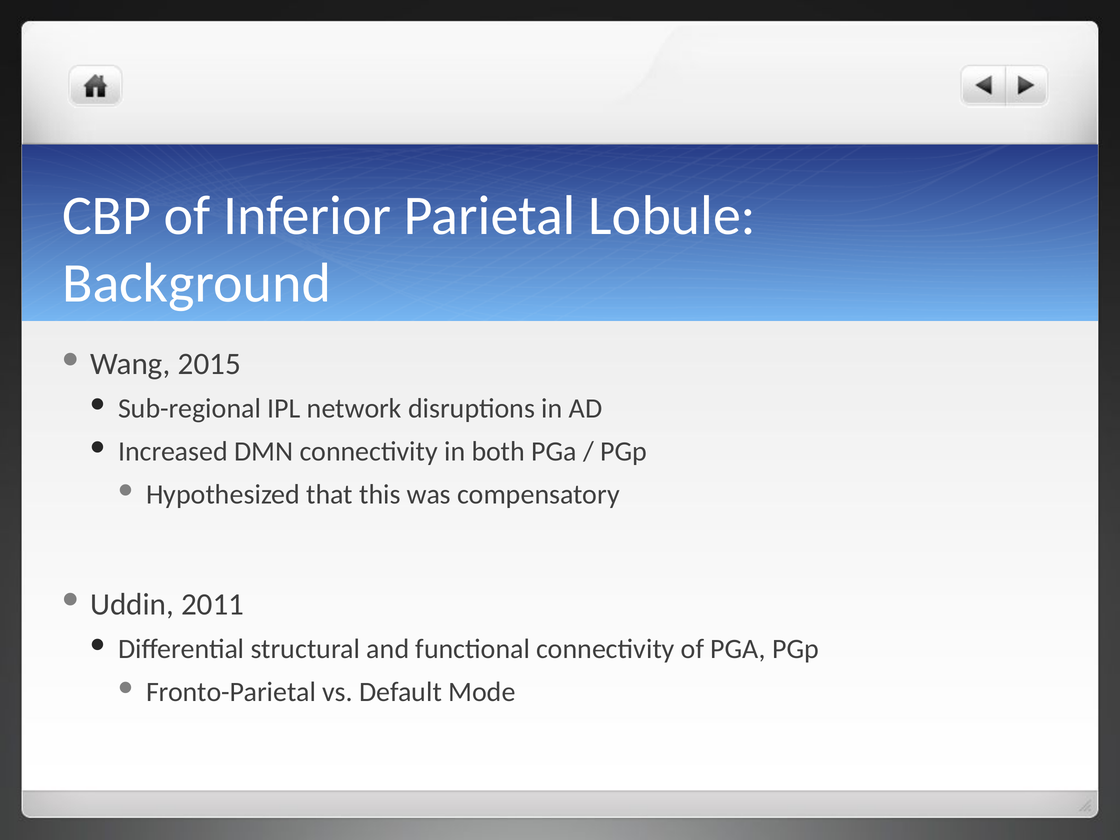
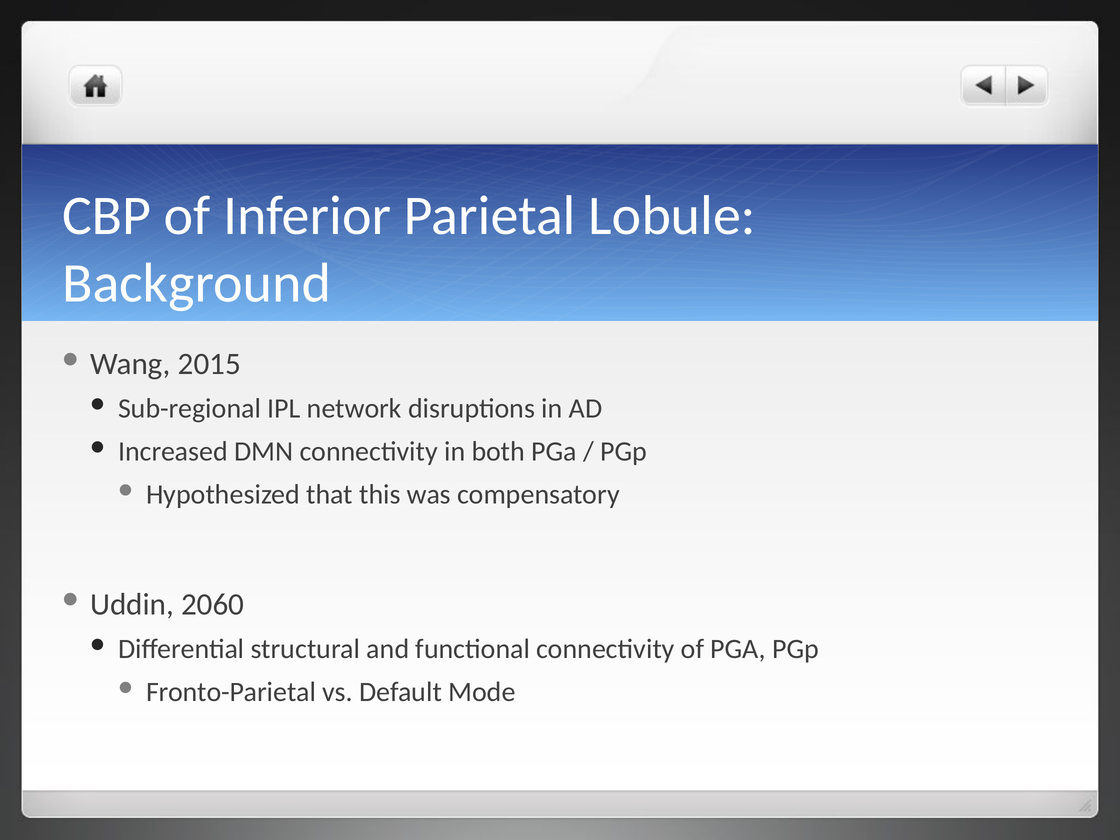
2011: 2011 -> 2060 (213, 604)
